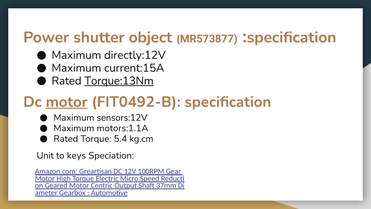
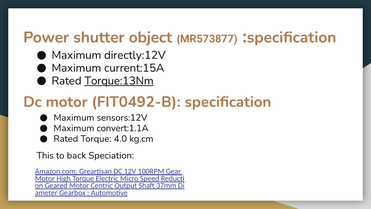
motor underline: present -> none (67, 102)
motors:1.1A: motors:1.1A -> convert:1.1A (123, 128)
5.4: 5.4 -> 4.0 (120, 139)
Unit: Unit -> This (45, 155)
keys: keys -> back (76, 155)
